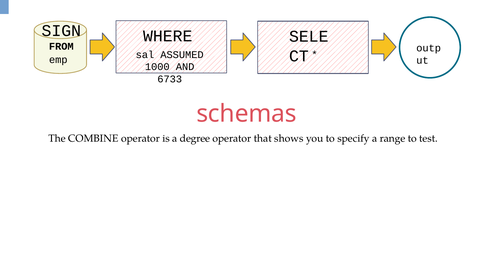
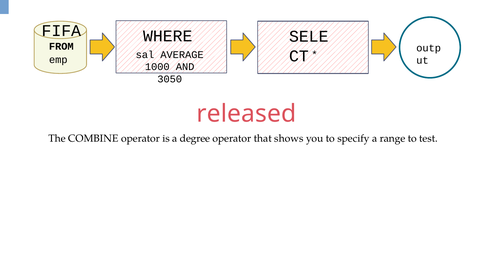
SIGN: SIGN -> FIFA (61, 31)
ASSUMED: ASSUMED -> AVERAGE (182, 55)
6733: 6733 -> 3050 (170, 79)
schemas: schemas -> released (246, 114)
